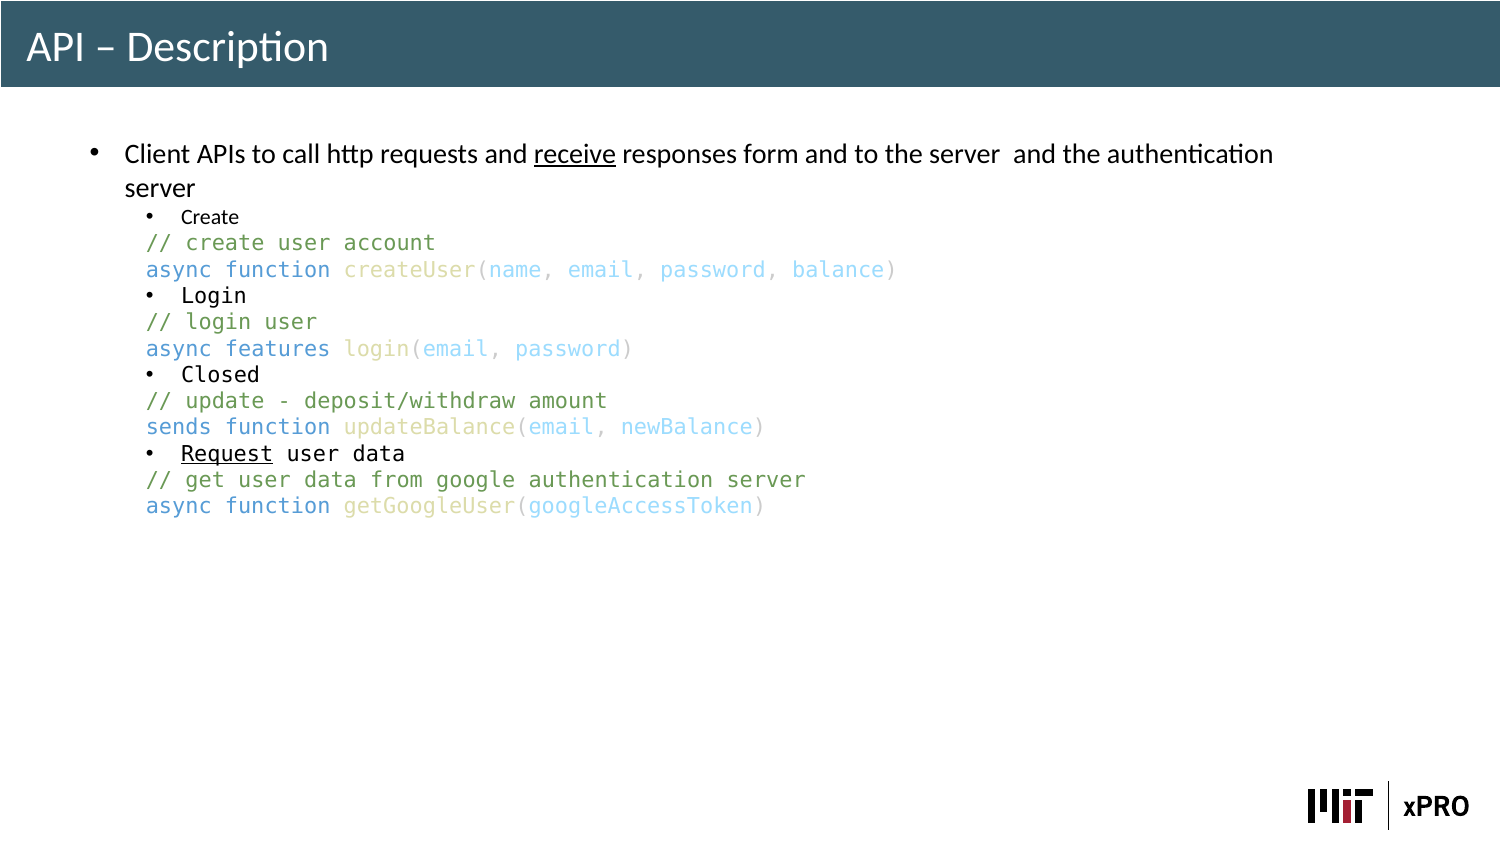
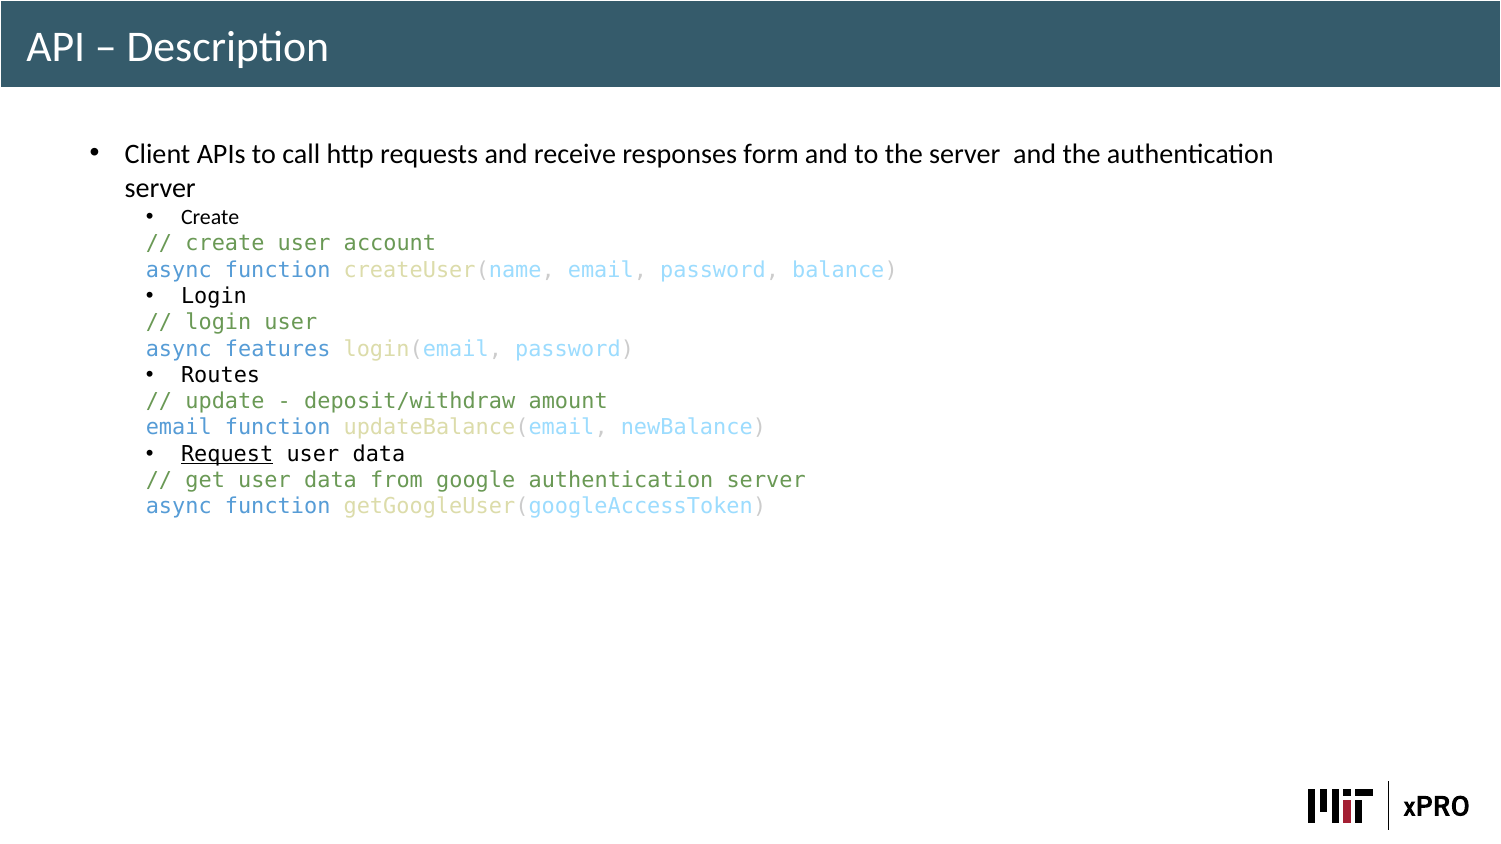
receive underline: present -> none (575, 154)
Closed: Closed -> Routes (221, 375)
sends: sends -> email (179, 428)
